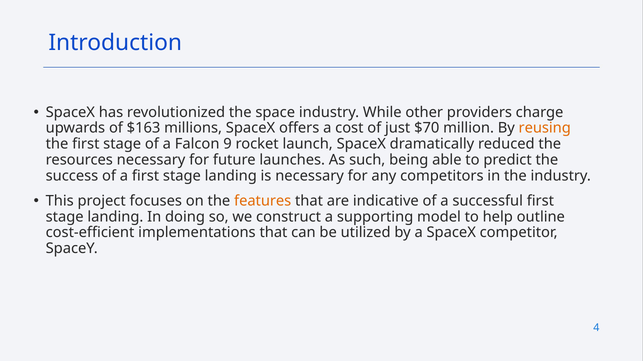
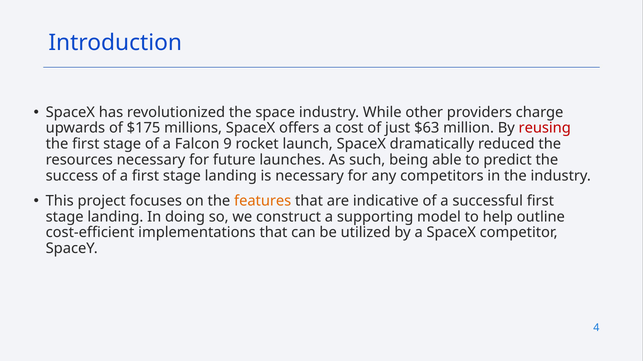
$163: $163 -> $175 (144, 128)
$70: $70 -> $63 (427, 128)
reusing colour: orange -> red (545, 128)
